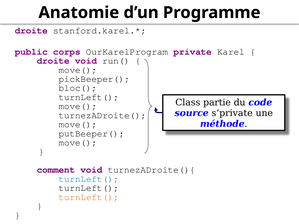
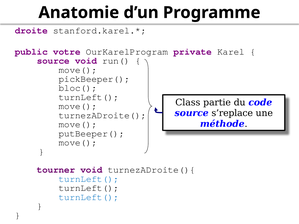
corps: corps -> votre (67, 52)
droite: droite -> source (53, 61)
s’private: s’private -> s’replace (232, 113)
comment: comment -> tourner (56, 170)
turnLeft( colour: orange -> blue (89, 197)
